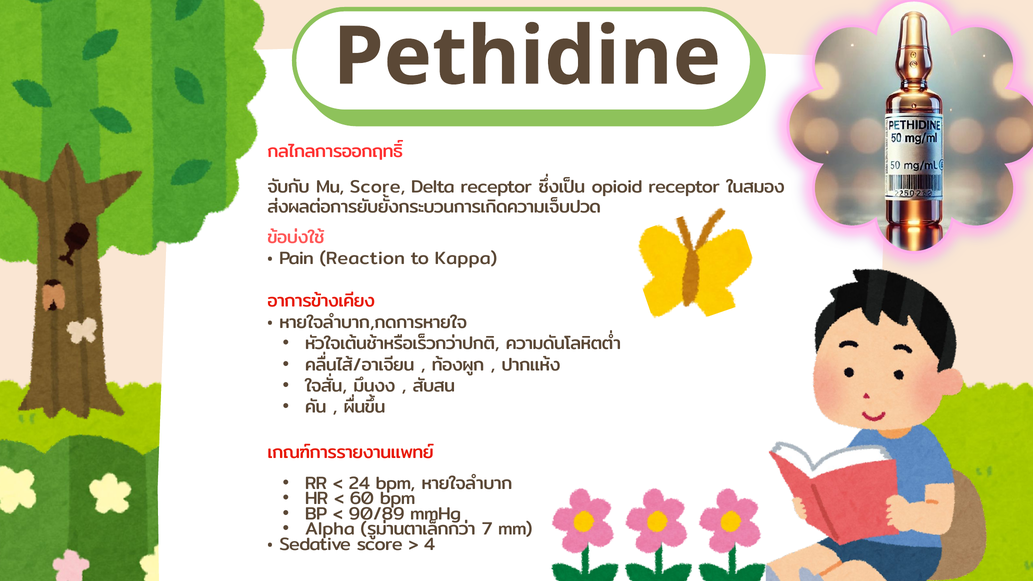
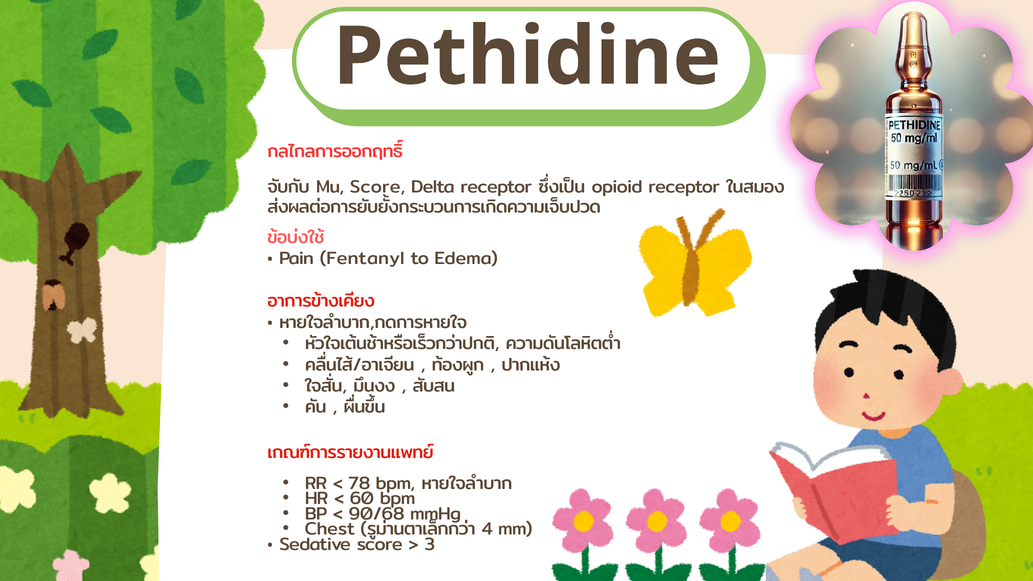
Reaction: Reaction -> Fentanyl (362, 258)
Kappa: Kappa -> Edema (466, 258)
24: 24 -> 78 (359, 483)
90/89: 90/89 -> 90/68 (377, 514)
Alpha: Alpha -> Chest (330, 529)
7: 7 -> 4 (487, 529)
4: 4 -> 3 (430, 544)
